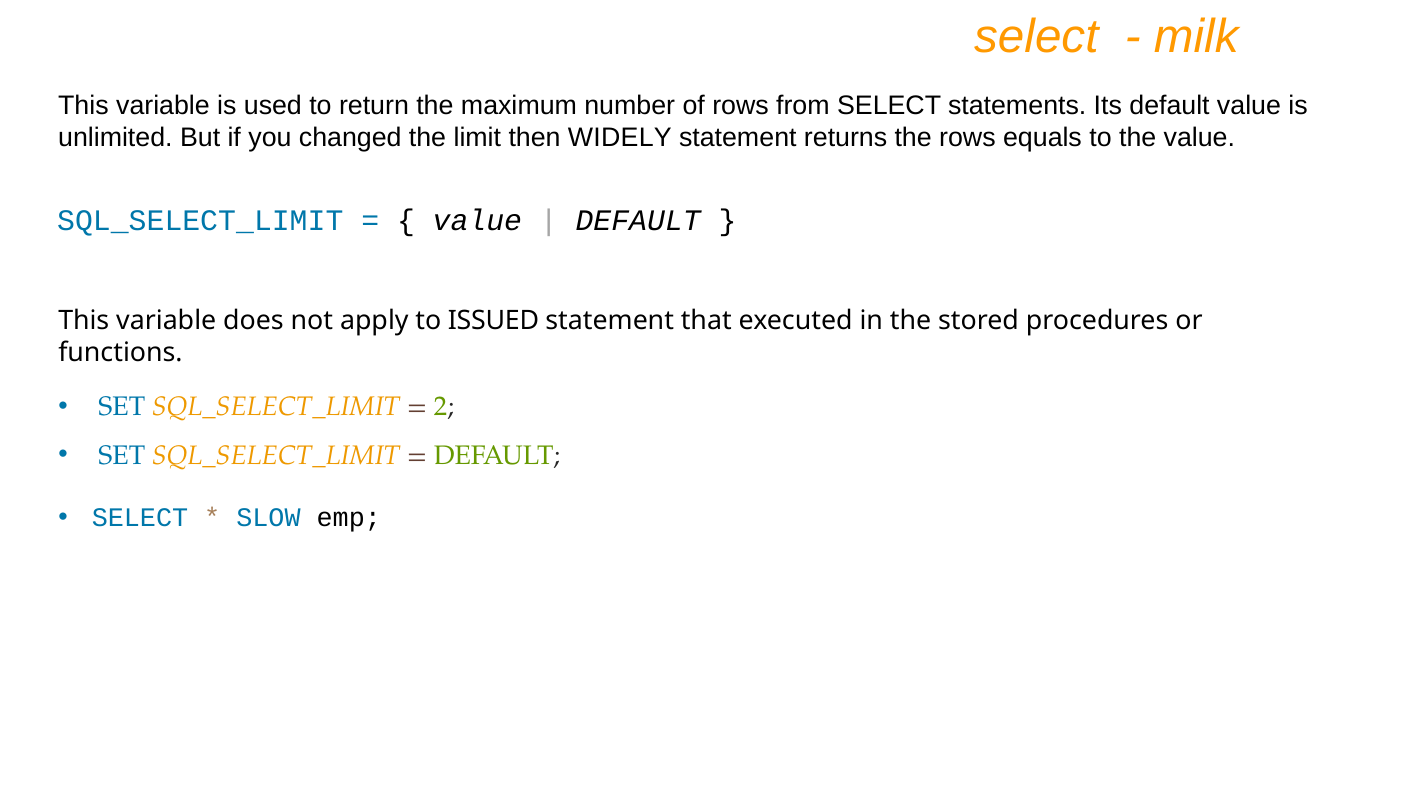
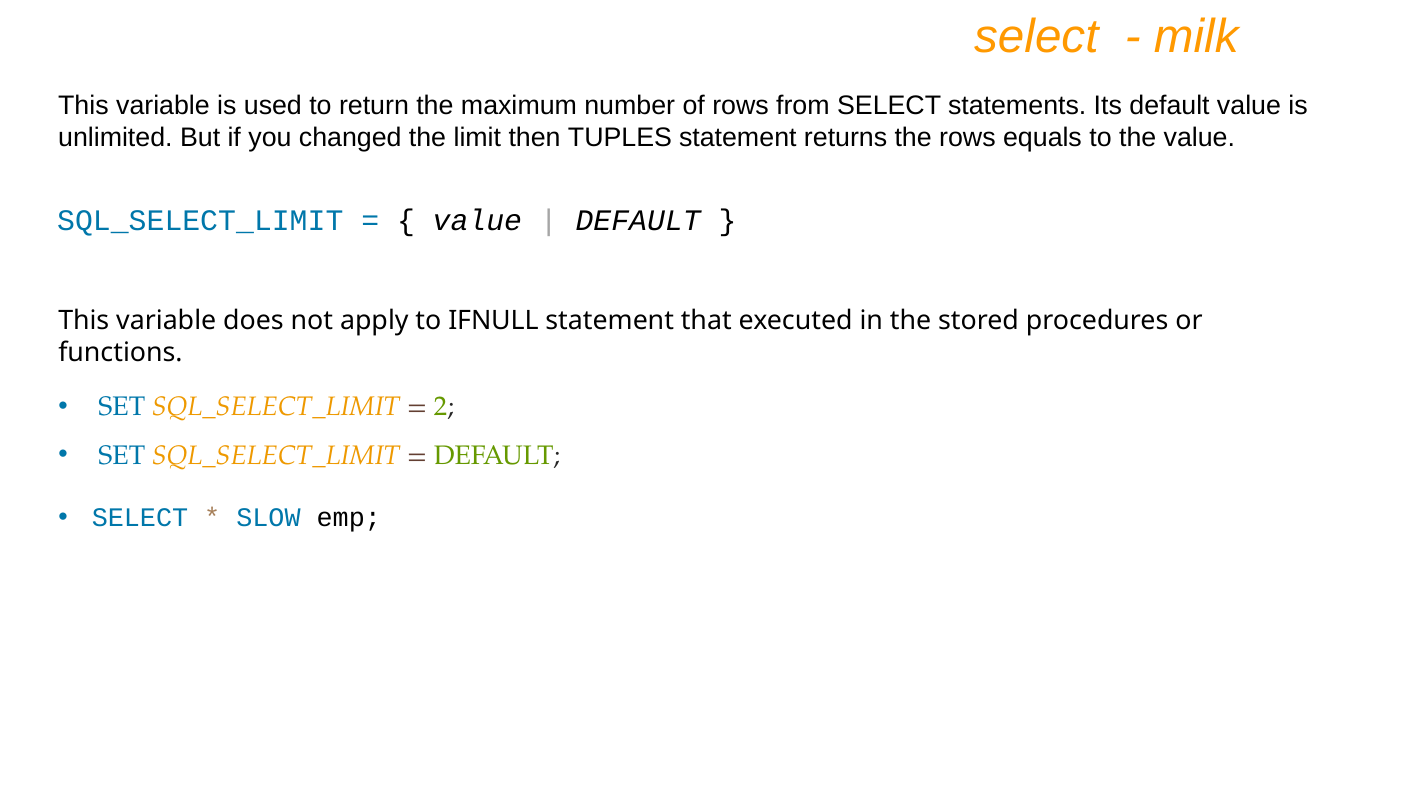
WIDELY: WIDELY -> TUPLES (620, 138)
ISSUED: ISSUED -> IFNULL (493, 321)
